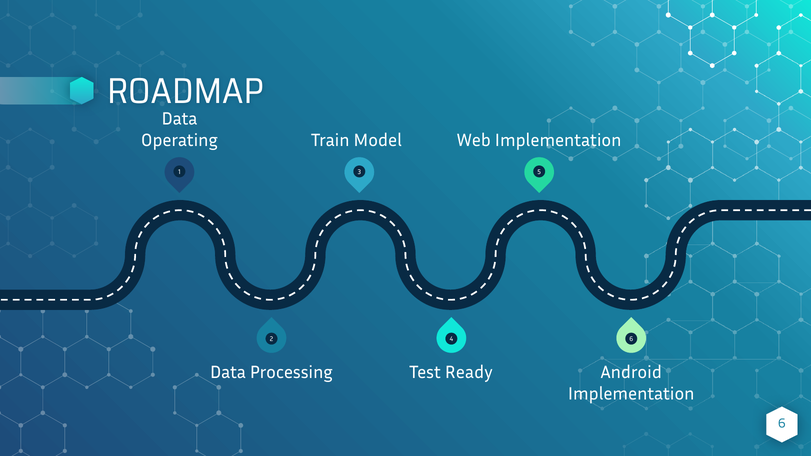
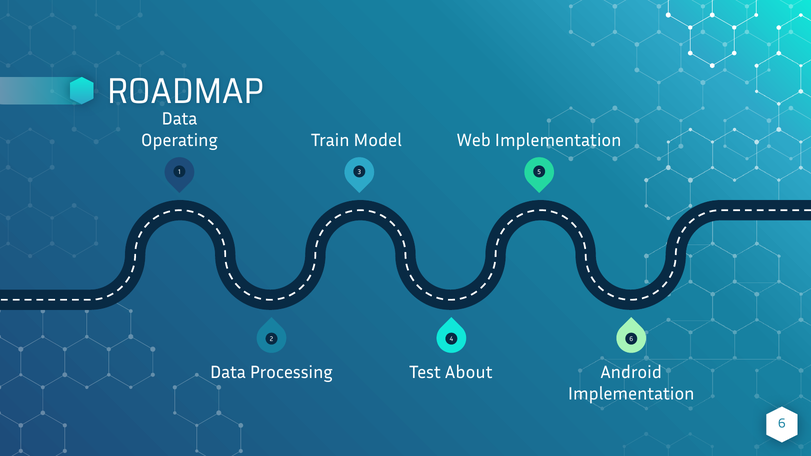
Ready: Ready -> About (469, 372)
